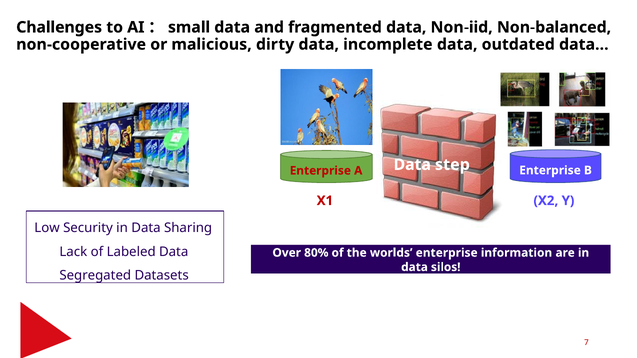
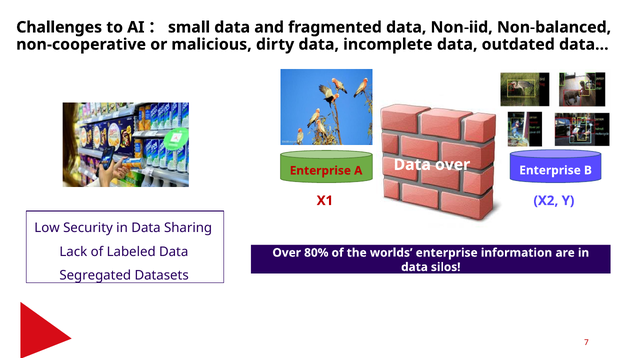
Data step: step -> over (453, 165)
